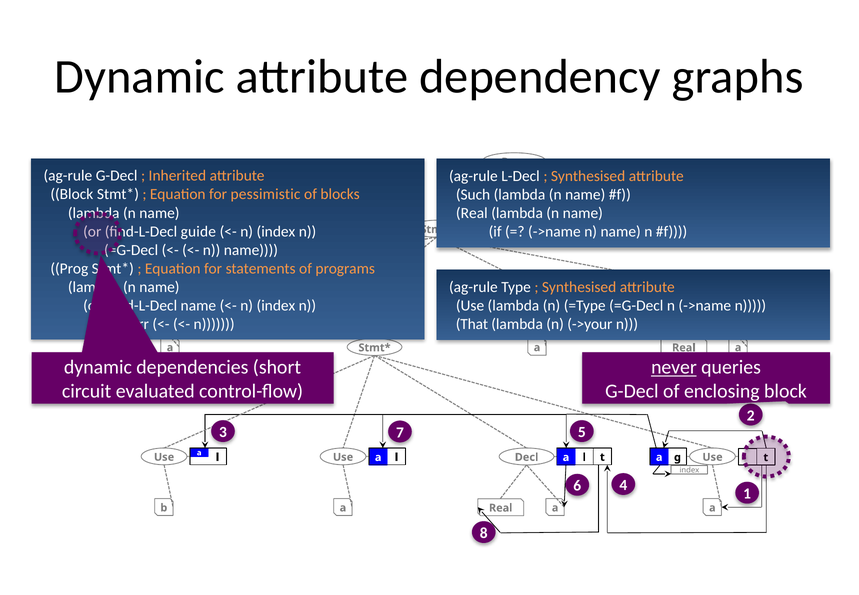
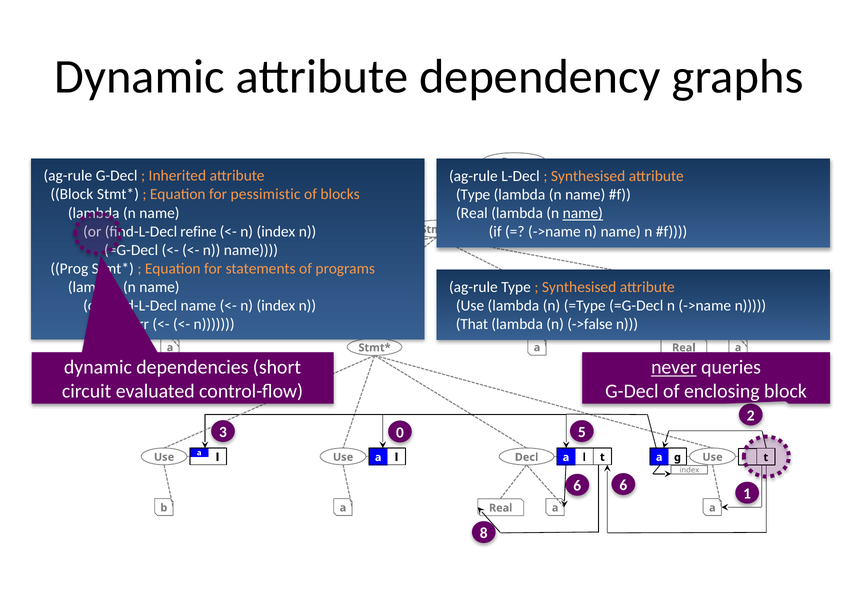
Such: Such -> Type (473, 195)
name underline: none -> present (583, 213)
guide: guide -> refine (198, 231)
->your: ->your -> ->false (590, 324)
7: 7 -> 0 (400, 432)
6 4: 4 -> 6 (623, 485)
